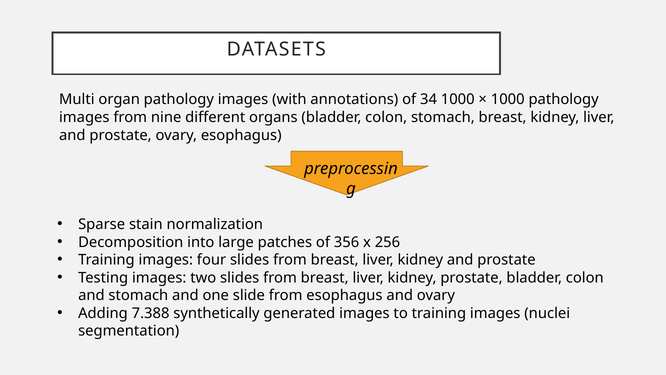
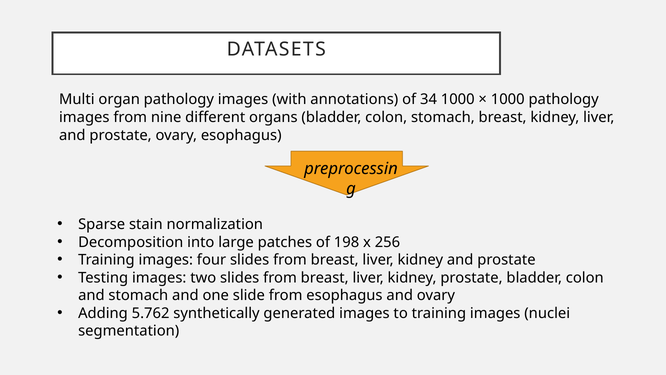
356: 356 -> 198 (347, 242)
7.388: 7.388 -> 5.762 (151, 313)
